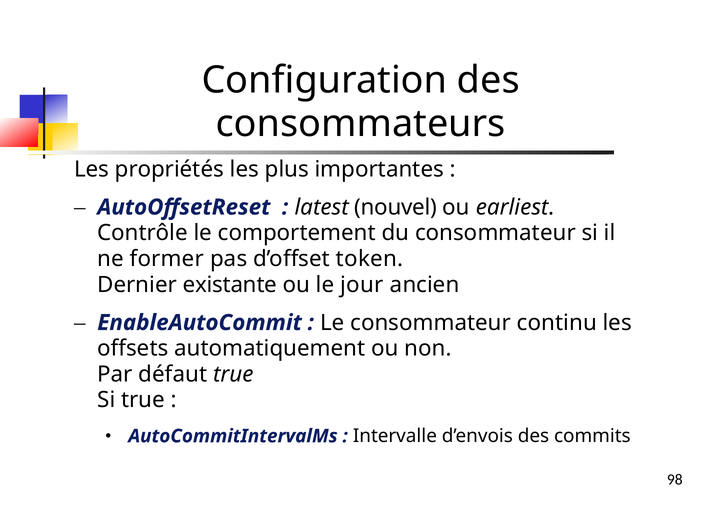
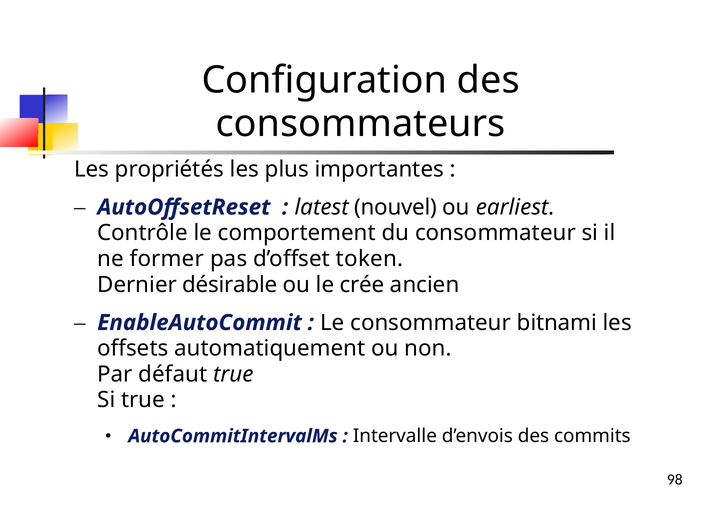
existante: existante -> désirable (230, 284)
jour: jour -> crée (362, 284)
continu: continu -> bitnami (557, 322)
